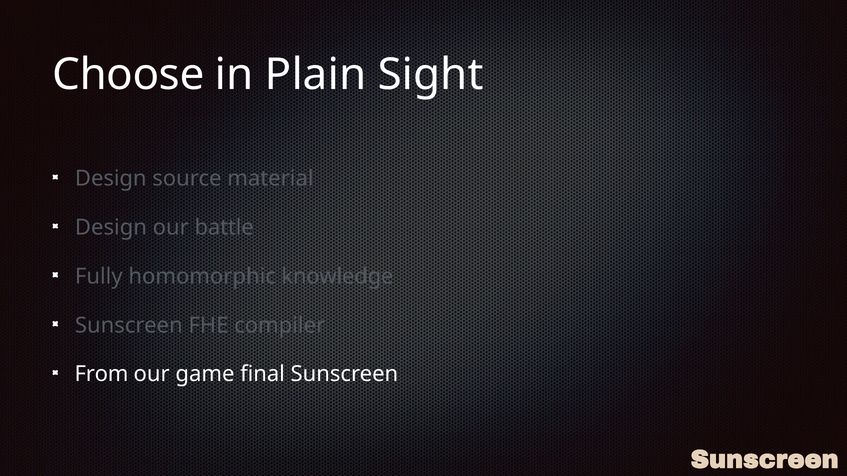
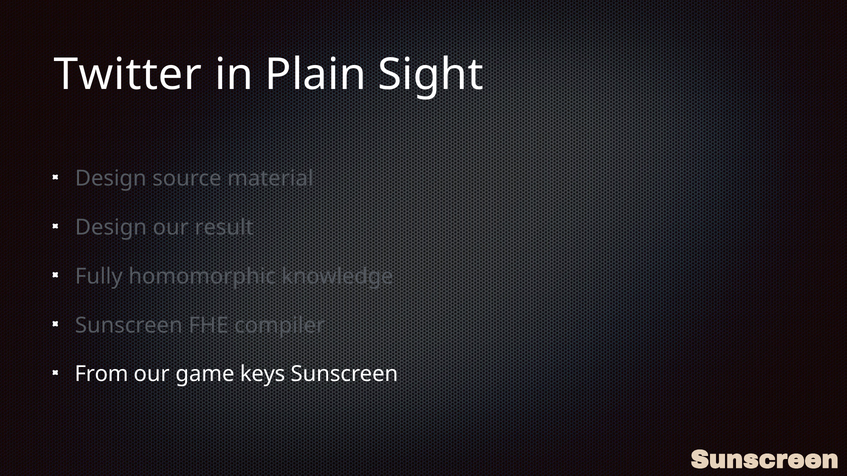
Choose: Choose -> Twitter (128, 75)
battle: battle -> result (224, 228)
final: final -> keys (263, 375)
